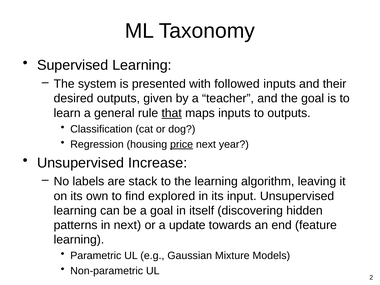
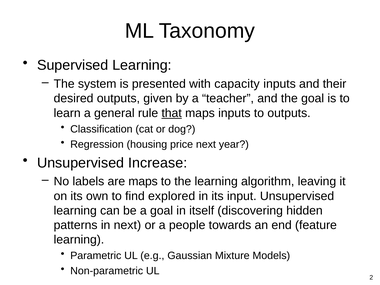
followed: followed -> capacity (237, 84)
price underline: present -> none (182, 144)
are stack: stack -> maps (143, 181)
update: update -> people (187, 225)
